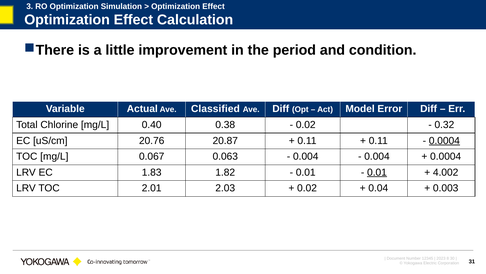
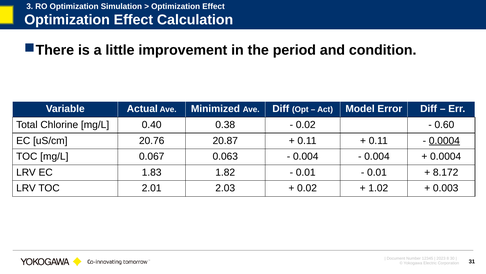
Classified: Classified -> Minimized (215, 109)
0.32: 0.32 -> 0.60 (444, 125)
0.01 underline: present -> none (377, 172)
4.002: 4.002 -> 8.172 (446, 172)
0.04: 0.04 -> 1.02 (378, 188)
